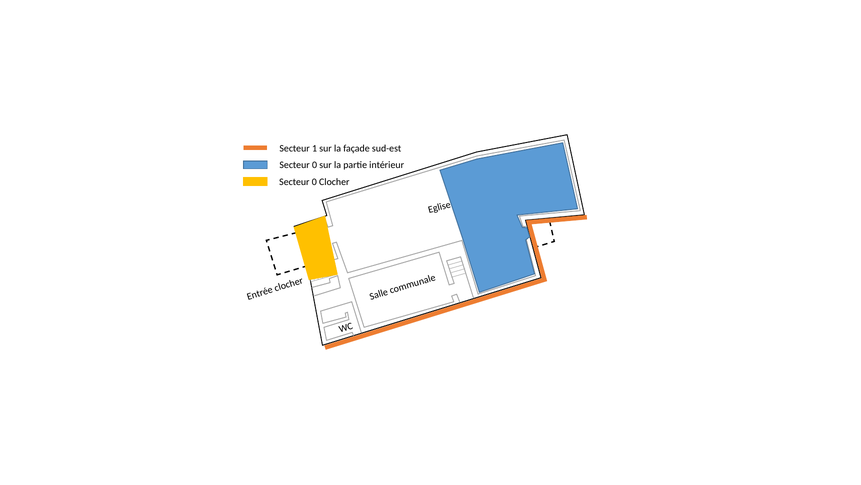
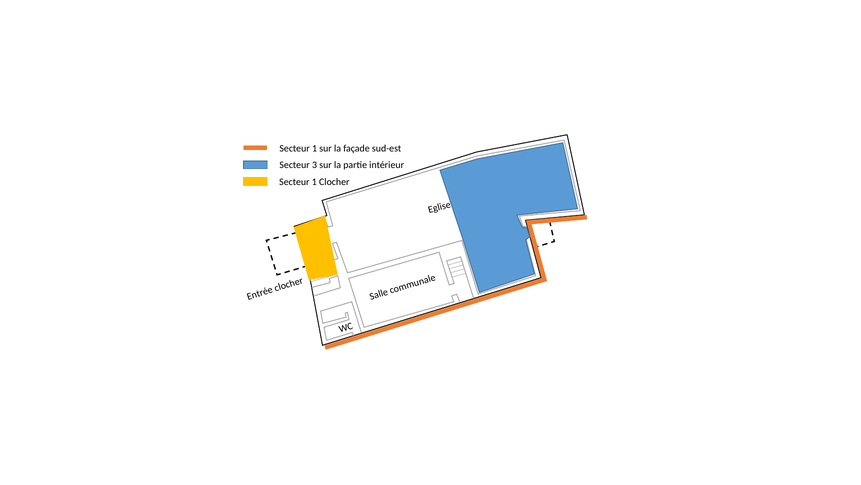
0: 0 -> 3 (315, 165)
0: 0 -> 1 (314, 182)
